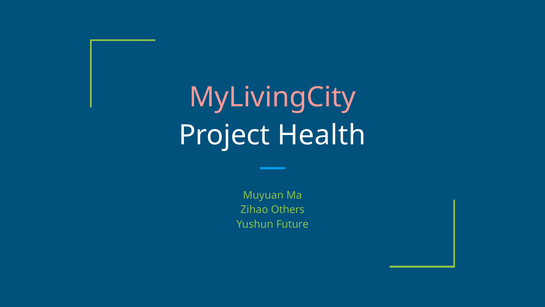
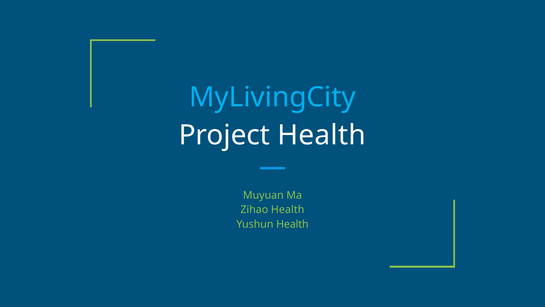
MyLivingCity colour: pink -> light blue (272, 97)
Zihao Others: Others -> Health (288, 210)
Yushun Future: Future -> Health (292, 224)
